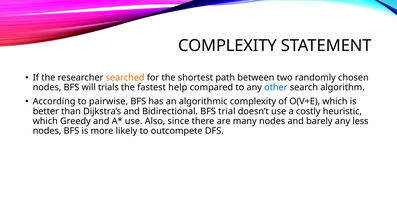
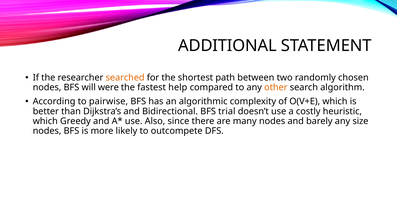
COMPLEXITY: COMPLEXITY -> ADDITIONAL (227, 46)
trials: trials -> were (108, 88)
other colour: blue -> orange (276, 88)
less: less -> size (360, 121)
